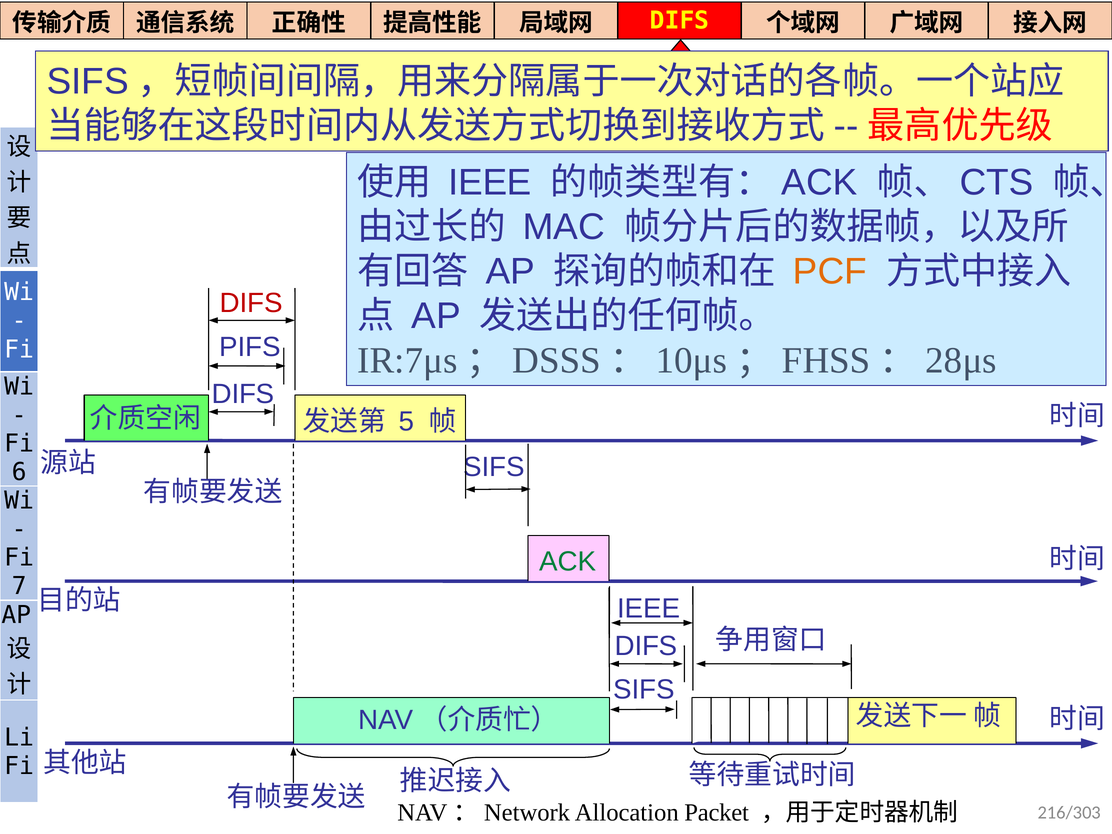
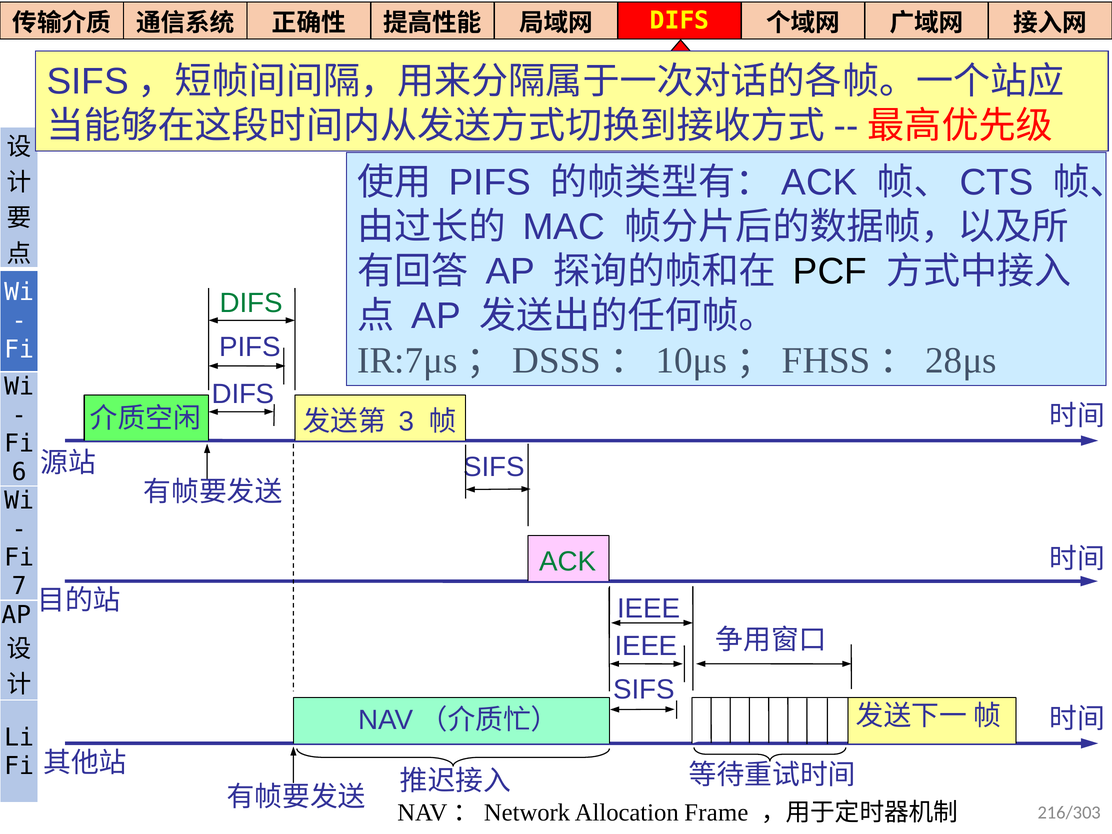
IEEE: IEEE -> PIFS (490, 183)
PCF colour: orange -> black (830, 272)
DIFS colour: red -> green (251, 303)
5: 5 -> 3 (406, 422)
DIFS: DIFS -> IEEE (646, 646)
Packet: Packet -> Frame (716, 813)
